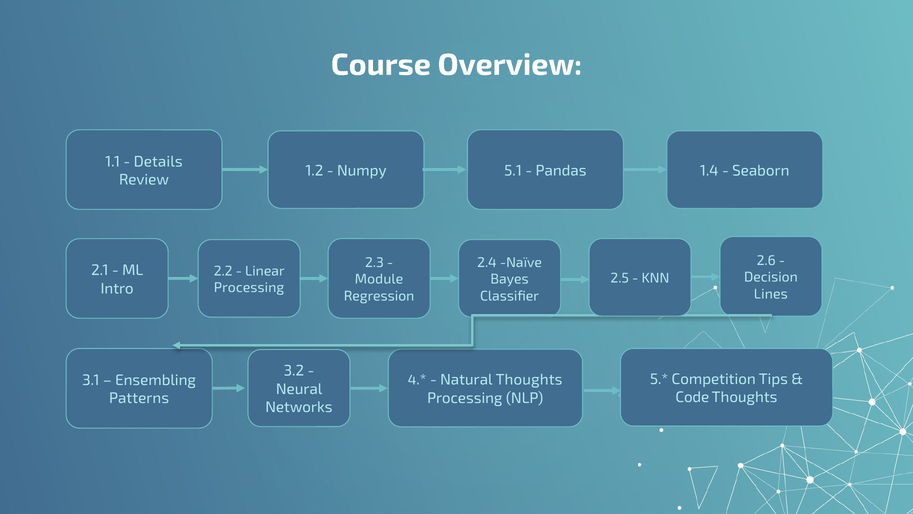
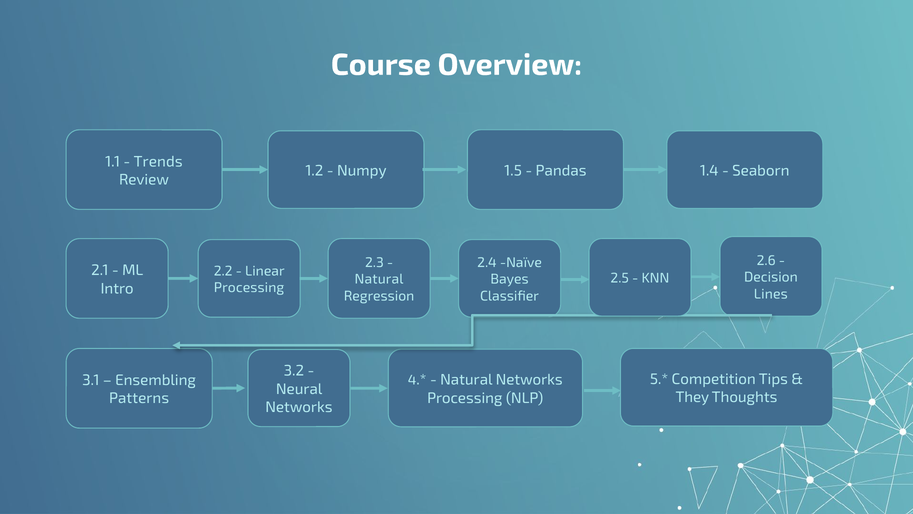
Details: Details -> Trends (158, 161)
5.1: 5.1 -> 1.5 (513, 171)
Module: Module -> Natural (379, 279)
Natural Thoughts: Thoughts -> Networks (529, 380)
Code: Code -> They (692, 397)
